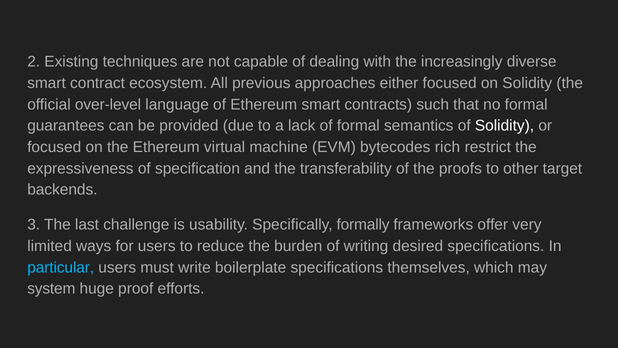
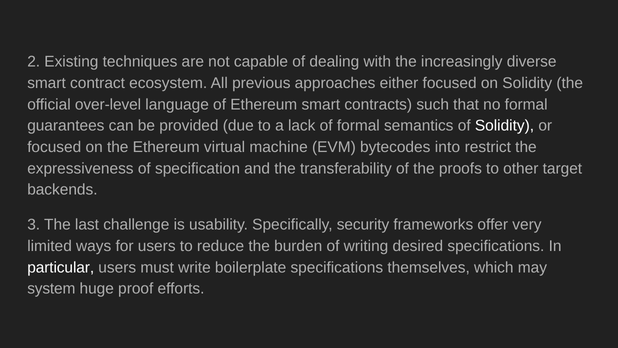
rich: rich -> into (447, 147)
formally: formally -> security (363, 225)
particular colour: light blue -> white (61, 267)
